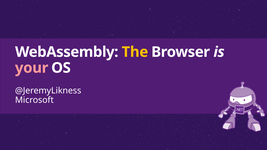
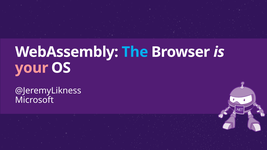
The colour: yellow -> light blue (135, 52)
